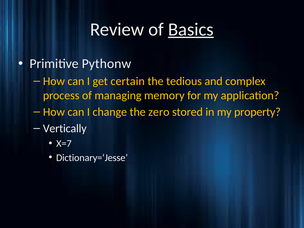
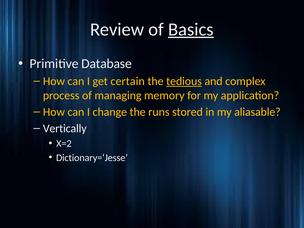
Pythonw: Pythonw -> Database (107, 64)
tedious underline: none -> present (184, 81)
zero: zero -> runs (159, 112)
property: property -> aliasable (257, 112)
X=7: X=7 -> X=2 (64, 144)
